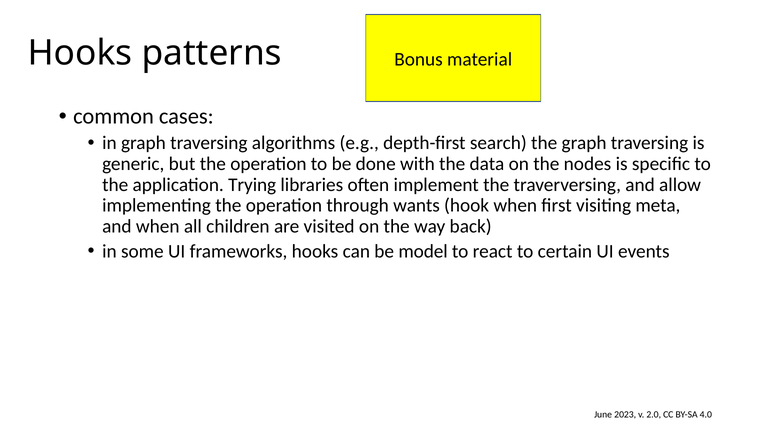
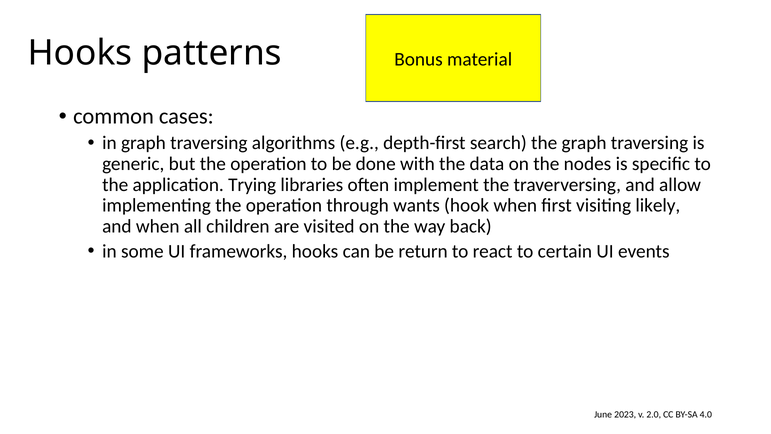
meta: meta -> likely (658, 205)
model: model -> return (423, 251)
